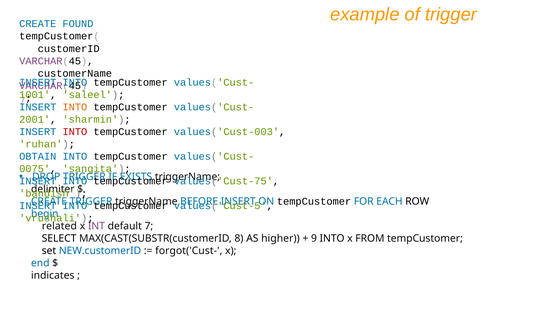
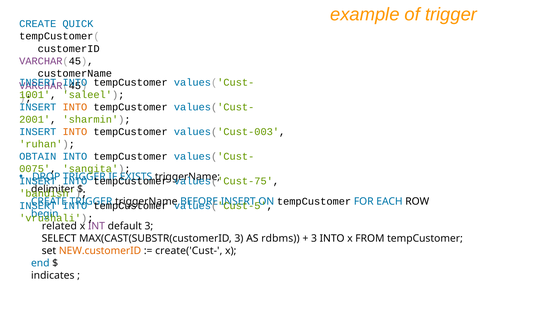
FOUND: FOUND -> QUICK (78, 24)
INTO colour: red -> orange (75, 132)
default 7: 7 -> 3 (149, 226)
MAX(CAST(SUBSTR(customerID 8: 8 -> 3 (239, 239)
higher: higher -> rdbms (280, 239)
9: 9 -> 3 (314, 239)
NEW.customerID colour: blue -> orange (100, 251)
forgot('Cust-: forgot('Cust- -> create('Cust- (189, 251)
